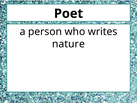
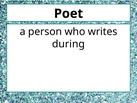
nature: nature -> during (68, 44)
